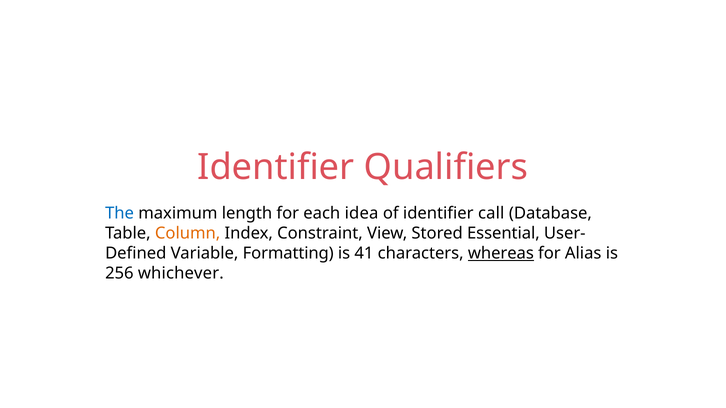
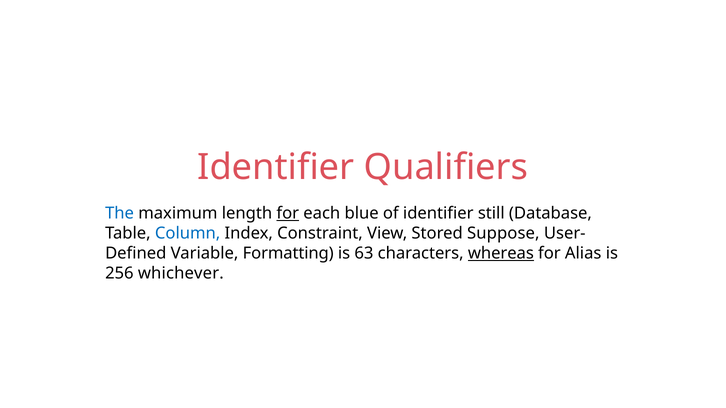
for underline: none -> present (288, 213)
idea: idea -> blue (362, 213)
call: call -> still (491, 213)
Column colour: orange -> blue (188, 233)
Essential: Essential -> Suppose (503, 233)
41: 41 -> 63 (364, 253)
